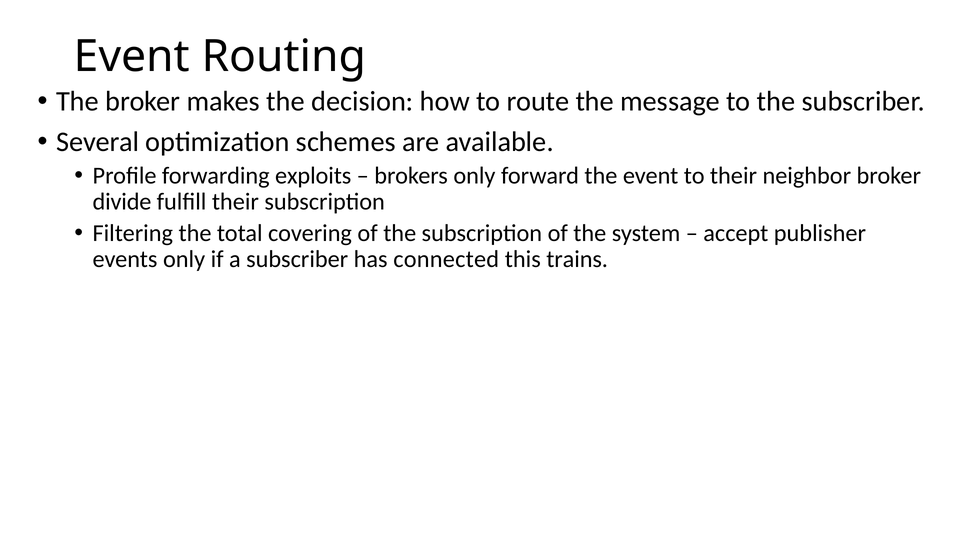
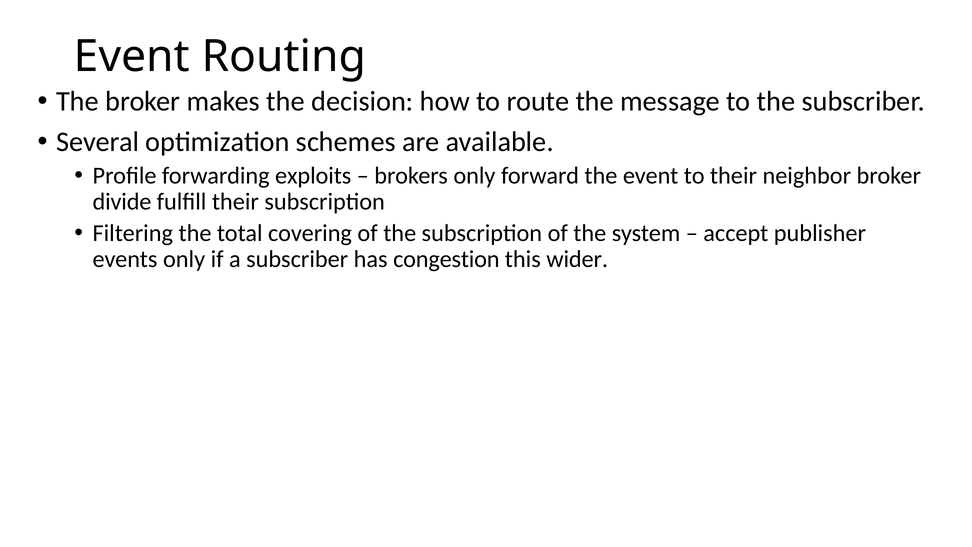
connected: connected -> congestion (446, 259)
trains: trains -> wider (577, 259)
